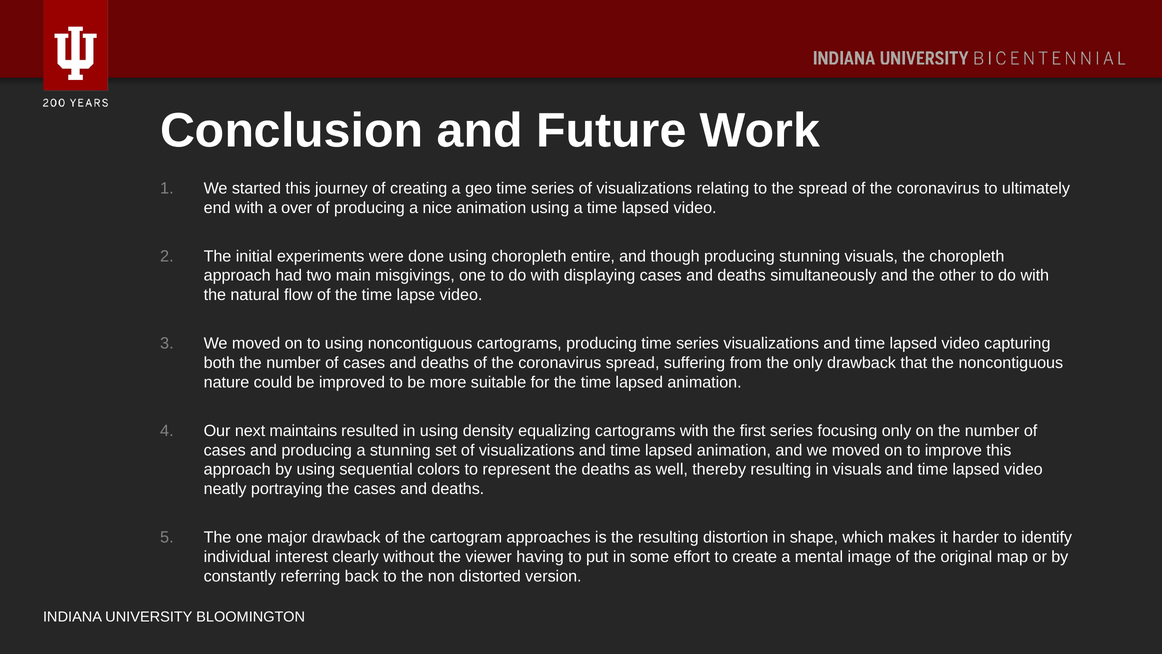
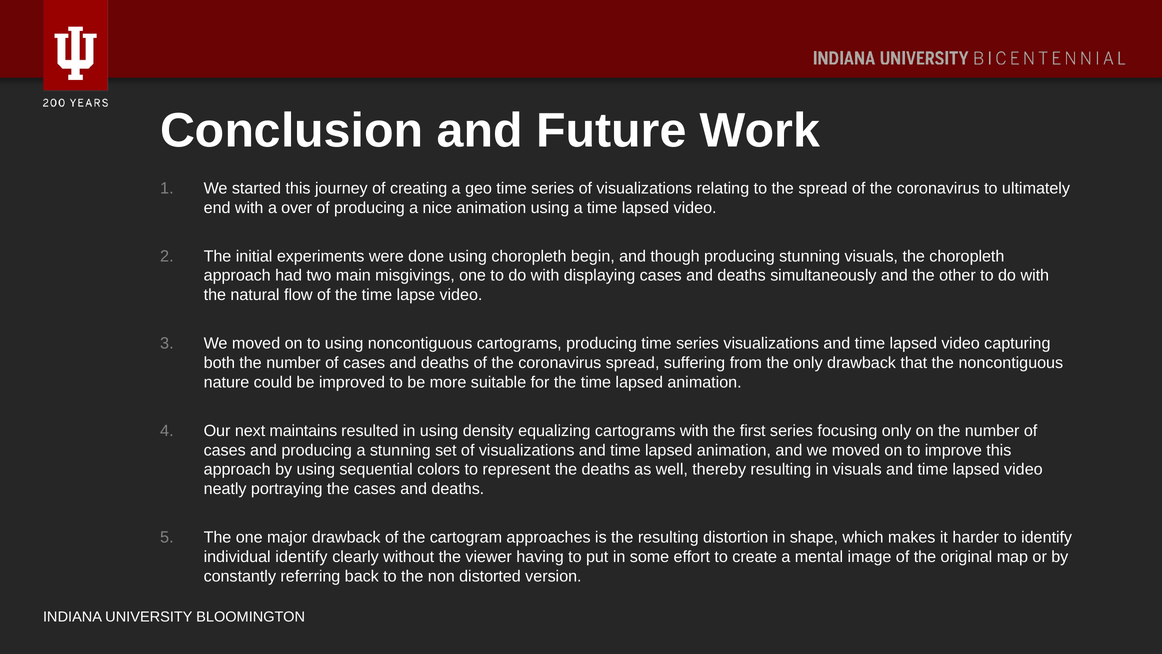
entire: entire -> begin (593, 256)
individual interest: interest -> identify (301, 557)
